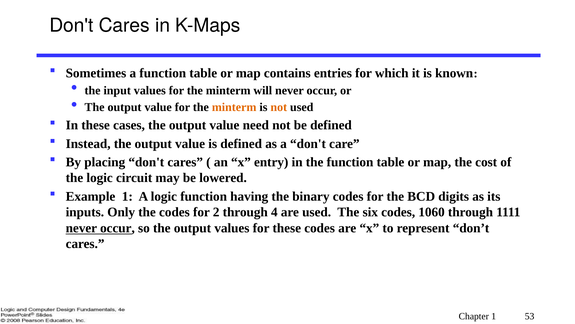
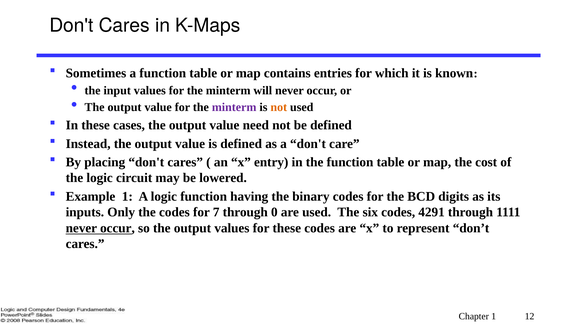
minterm colour: orange -> purple (234, 107)
2: 2 -> 7 (216, 212)
4: 4 -> 0 (274, 212)
1060: 1060 -> 4291 (432, 212)
53: 53 -> 12 (530, 316)
